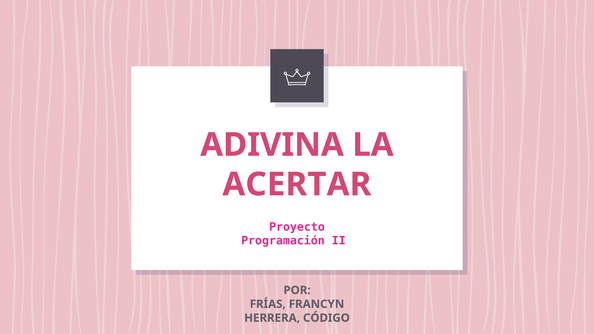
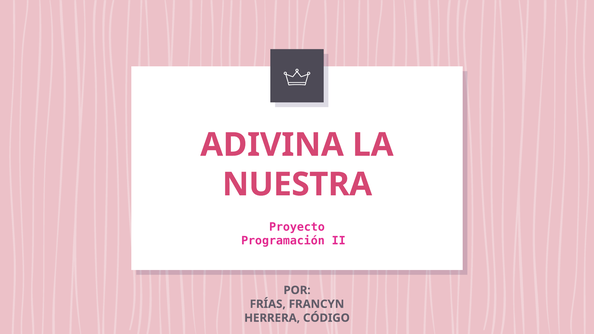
ACERTAR: ACERTAR -> NUESTRA (297, 185)
